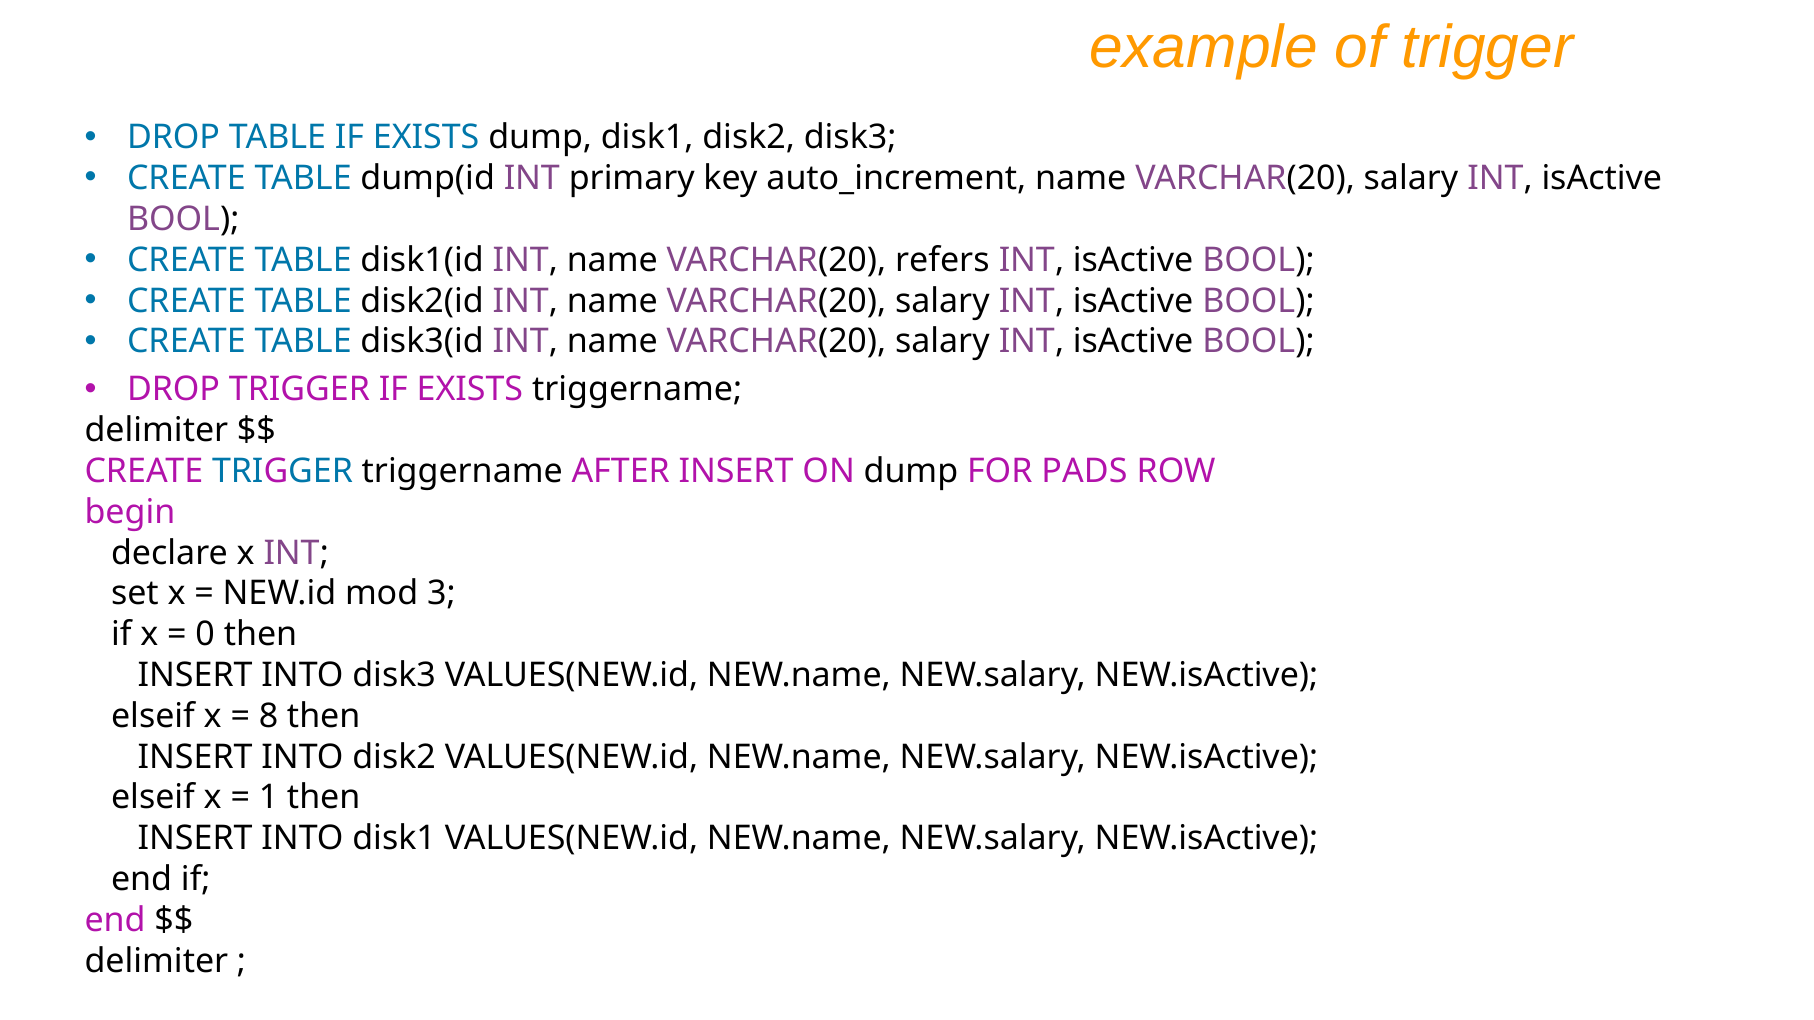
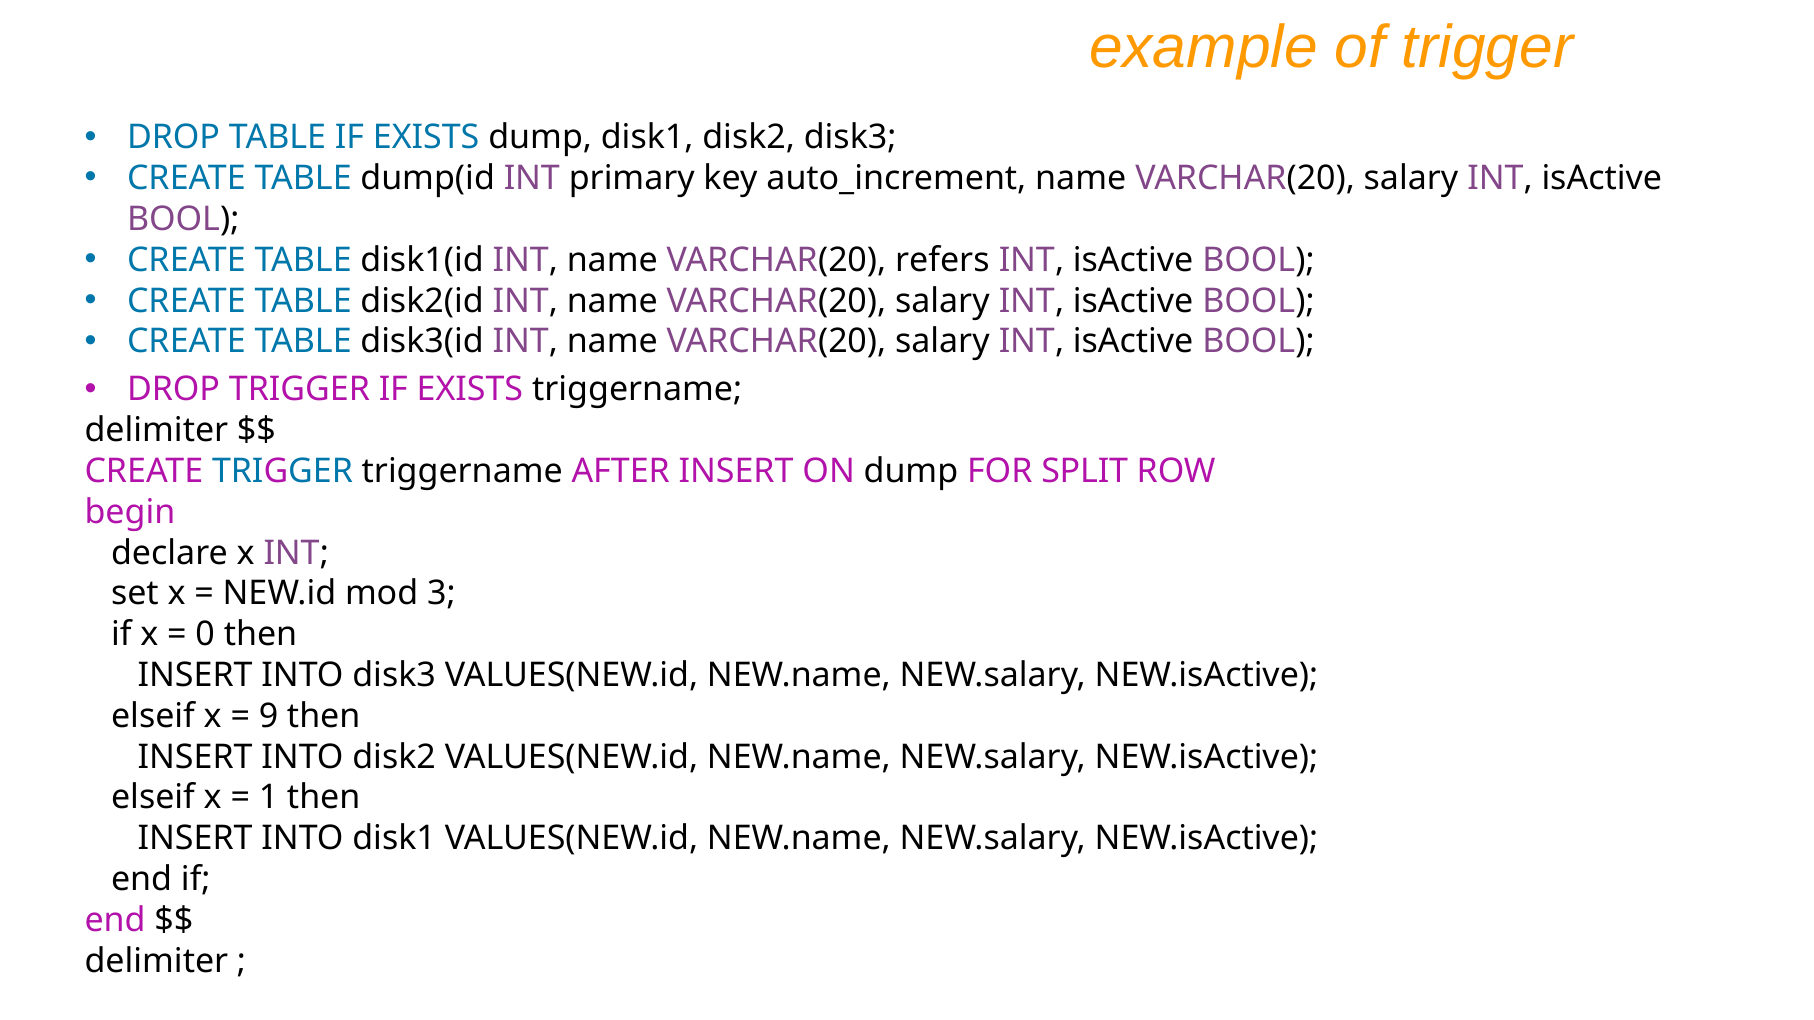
PADS: PADS -> SPLIT (1085, 471)
8: 8 -> 9 (269, 716)
